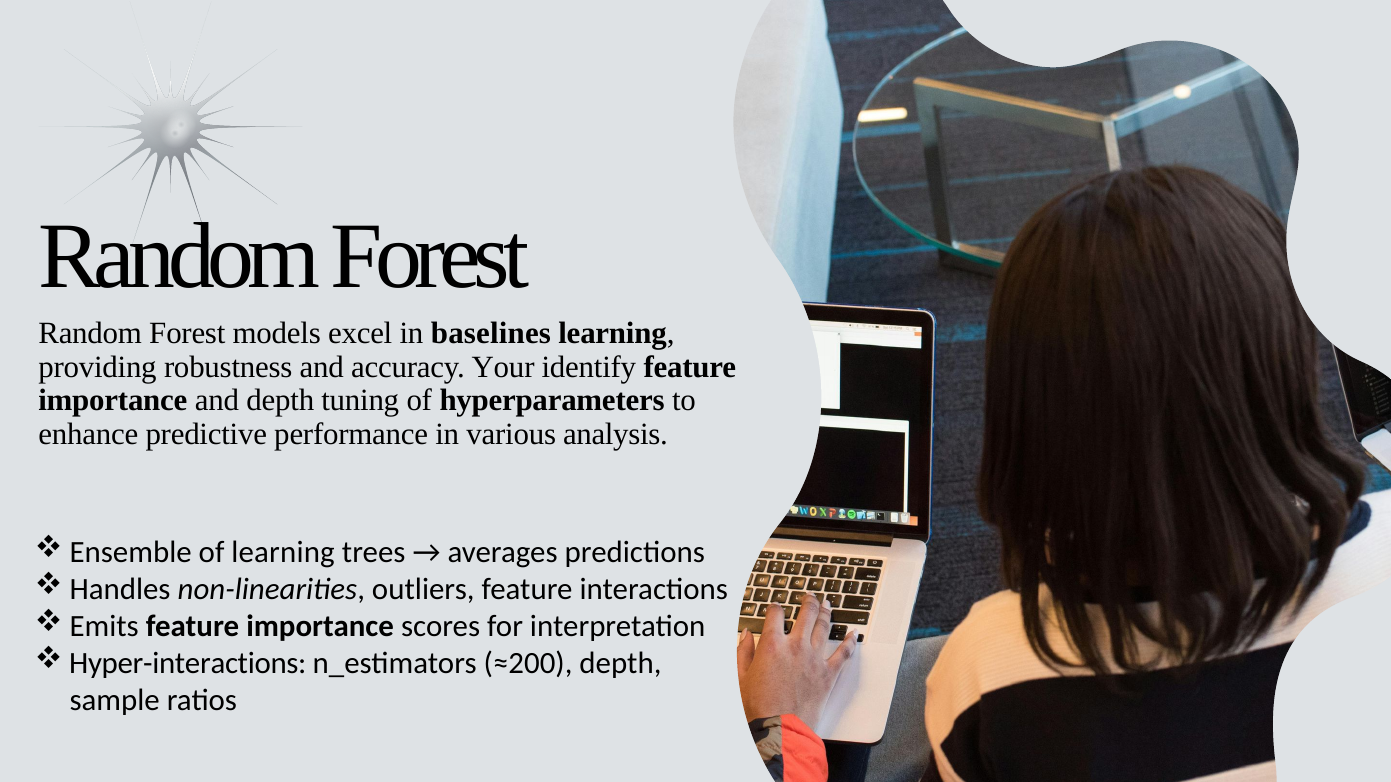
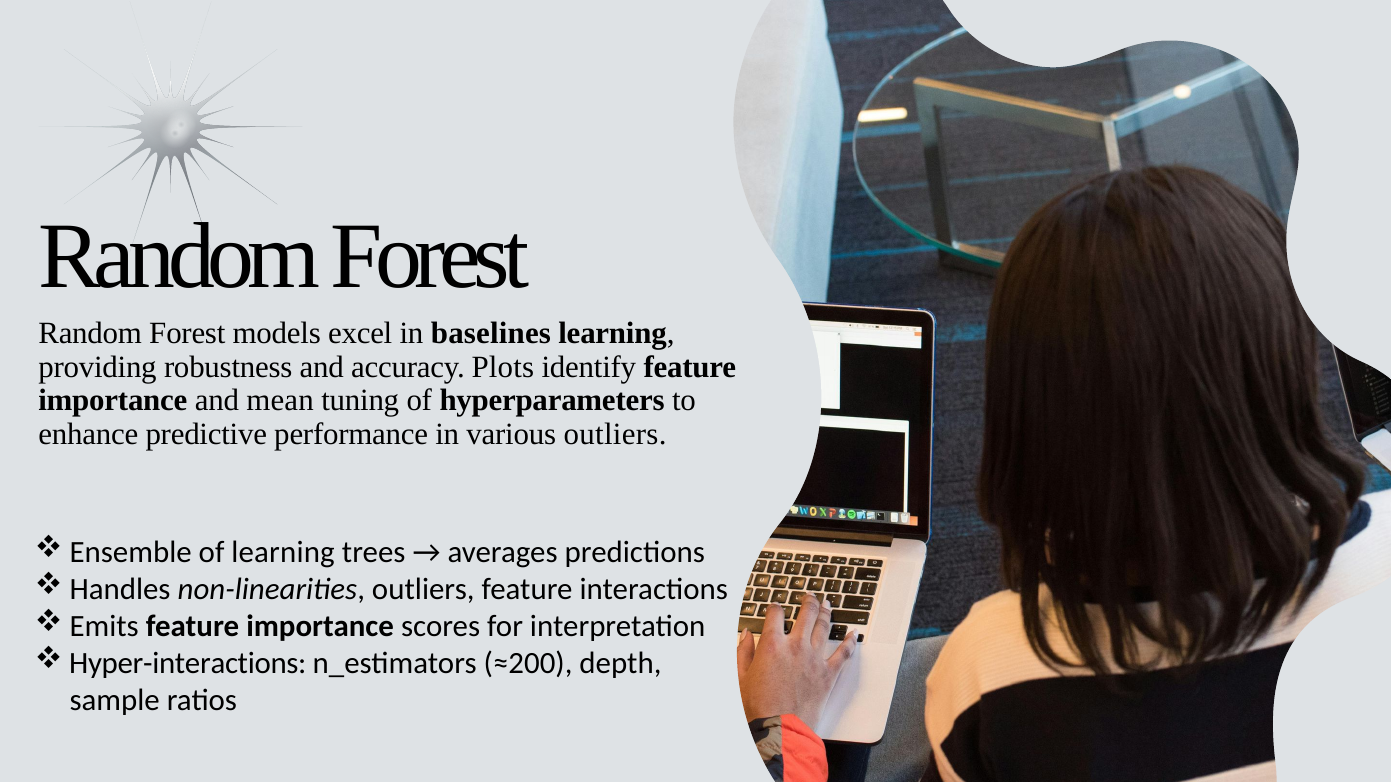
Your: Your -> Plots (503, 367)
and depth: depth -> mean (280, 401)
various analysis: analysis -> outliers (615, 435)
